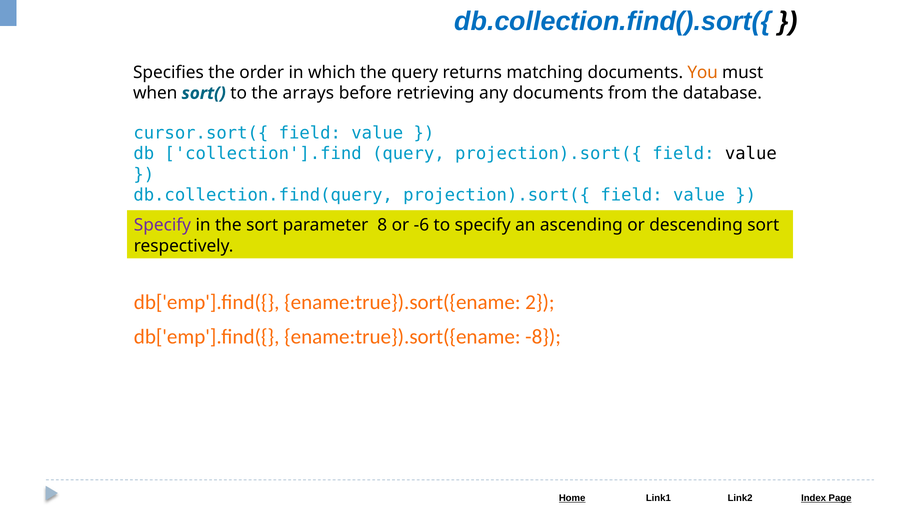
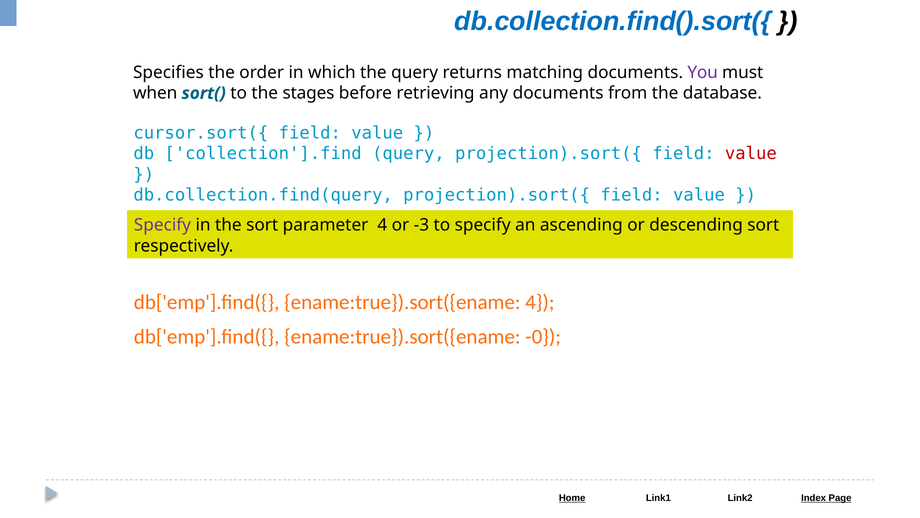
You colour: orange -> purple (703, 72)
arrays: arrays -> stages (309, 93)
value colour: black -> red (751, 154)
parameter 8: 8 -> 4 (382, 225)
-6: -6 -> -3 (421, 225)
ename:true}).sort({ename 2: 2 -> 4 (540, 302)
-8: -8 -> -0 (543, 336)
